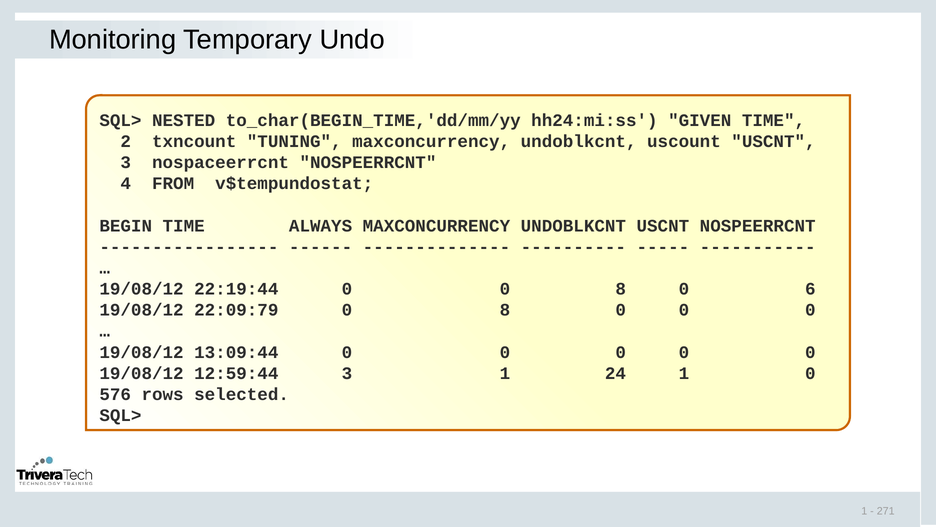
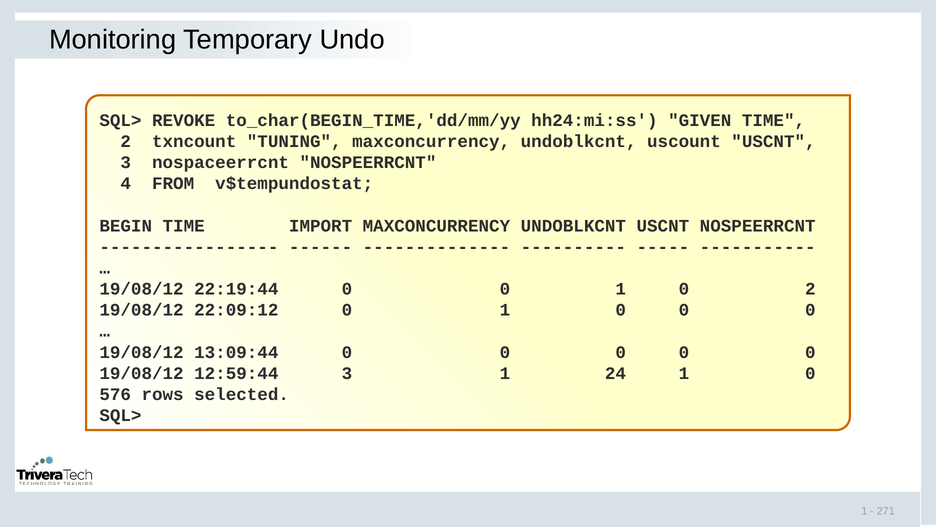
NESTED: NESTED -> REVOKE (184, 120)
ALWAYS: ALWAYS -> IMPORT (321, 226)
0 0 8: 8 -> 1 (621, 289)
0 6: 6 -> 2 (810, 289)
22:09:79: 22:09:79 -> 22:09:12 (236, 310)
8: 8 -> 1 (505, 310)
